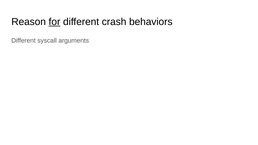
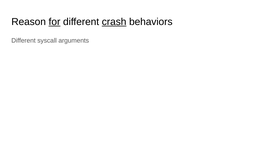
crash underline: none -> present (114, 22)
